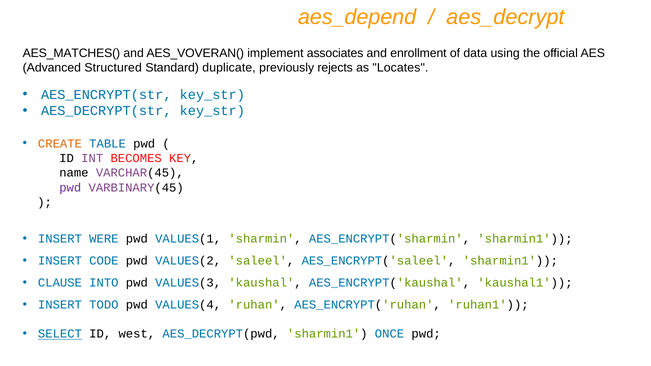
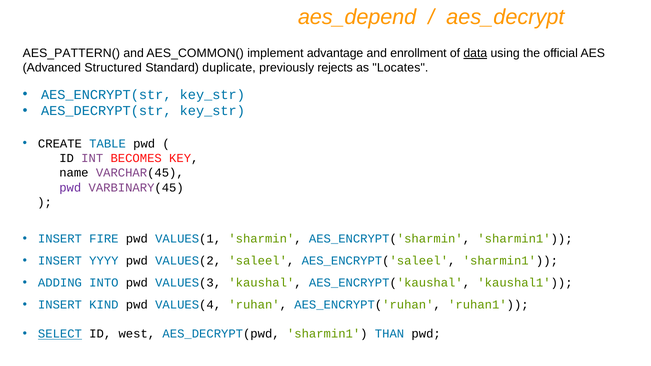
AES_MATCHES(: AES_MATCHES( -> AES_PATTERN( (71, 53)
AES_VOVERAN(: AES_VOVERAN( -> AES_COMMON( (195, 53)
associates: associates -> advantage (335, 53)
data underline: none -> present (475, 53)
CREATE colour: orange -> black (60, 144)
WERE: WERE -> FIRE (104, 239)
CODE: CODE -> YYYY (104, 261)
CLAUSE: CLAUSE -> ADDING (60, 283)
TODO: TODO -> KIND (104, 305)
ONCE: ONCE -> THAN (390, 334)
